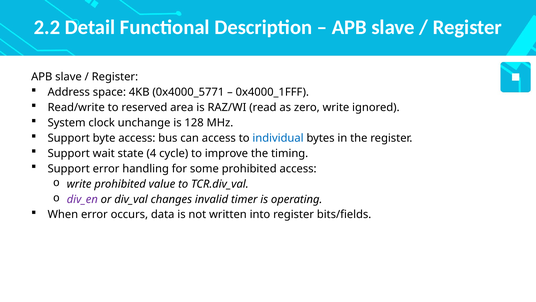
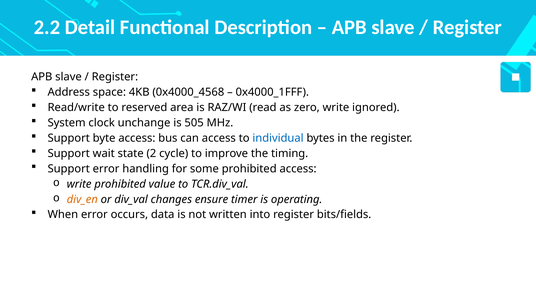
0x4000_5771: 0x4000_5771 -> 0x4000_4568 (188, 92)
128: 128 -> 505 (194, 123)
4: 4 -> 2 (151, 153)
div_en colour: purple -> orange (82, 199)
invalid: invalid -> ensure (212, 199)
